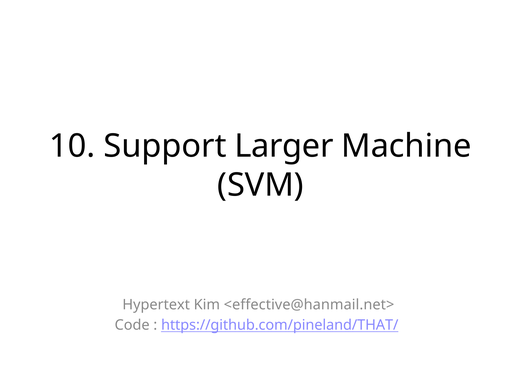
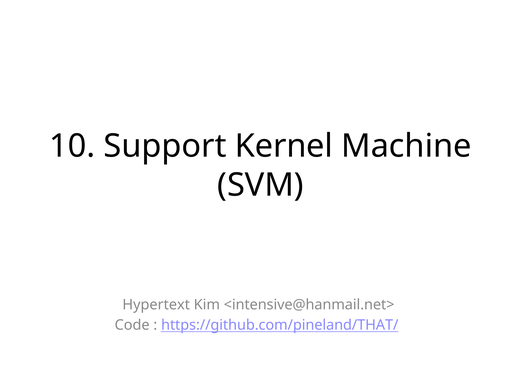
Larger: Larger -> Kernel (284, 146)
<effective@hanmail.net>: <effective@hanmail.net> -> <intensive@hanmail.net> (309, 305)
